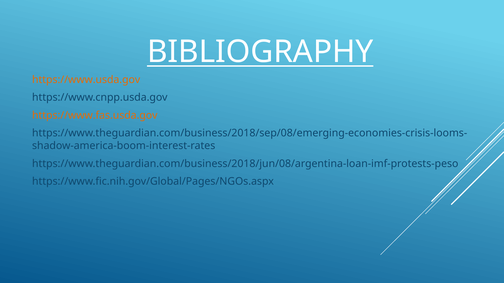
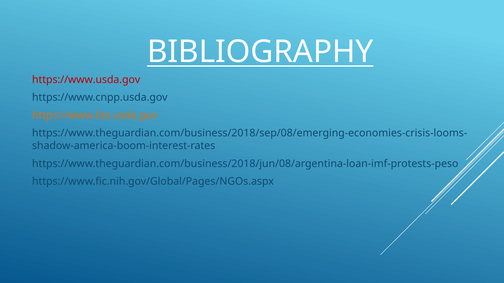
https://www.usda.gov colour: orange -> red (86, 80)
